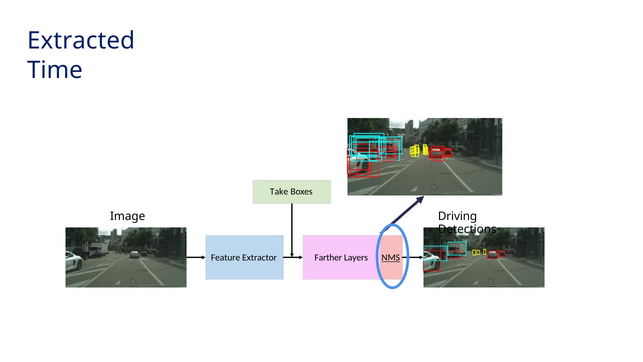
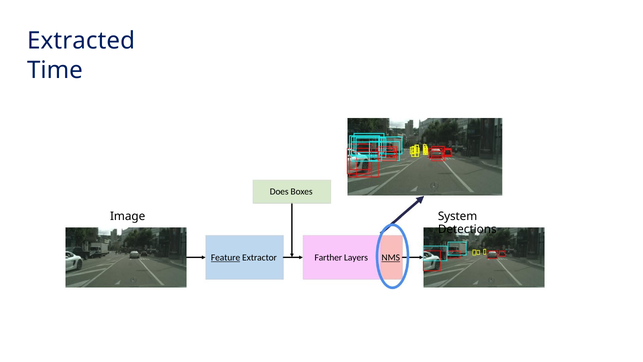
Take: Take -> Does (279, 192)
Driving: Driving -> System (458, 216)
Feature underline: none -> present (226, 257)
